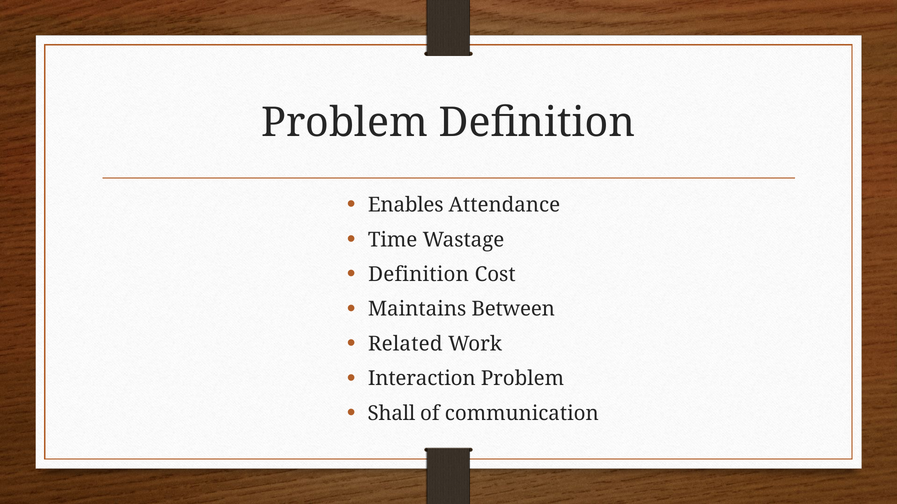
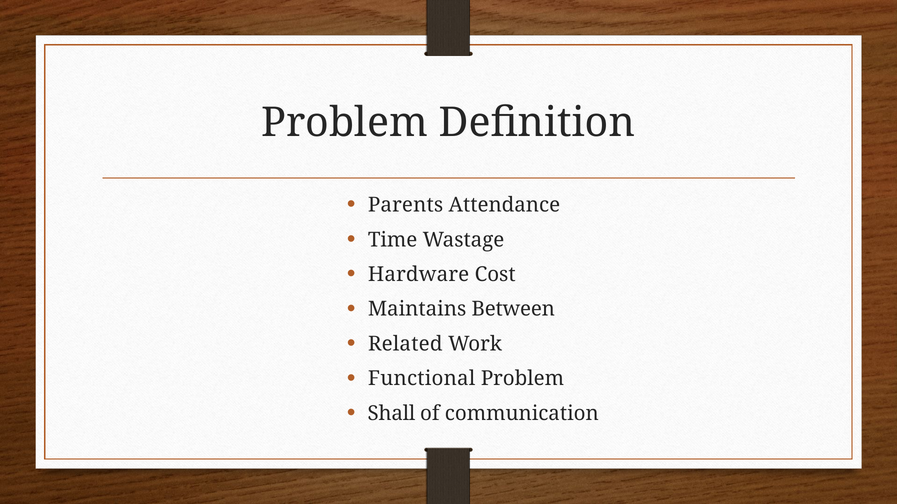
Enables: Enables -> Parents (406, 205)
Definition: Definition -> Hardware (419, 275)
Interaction: Interaction -> Functional (422, 379)
